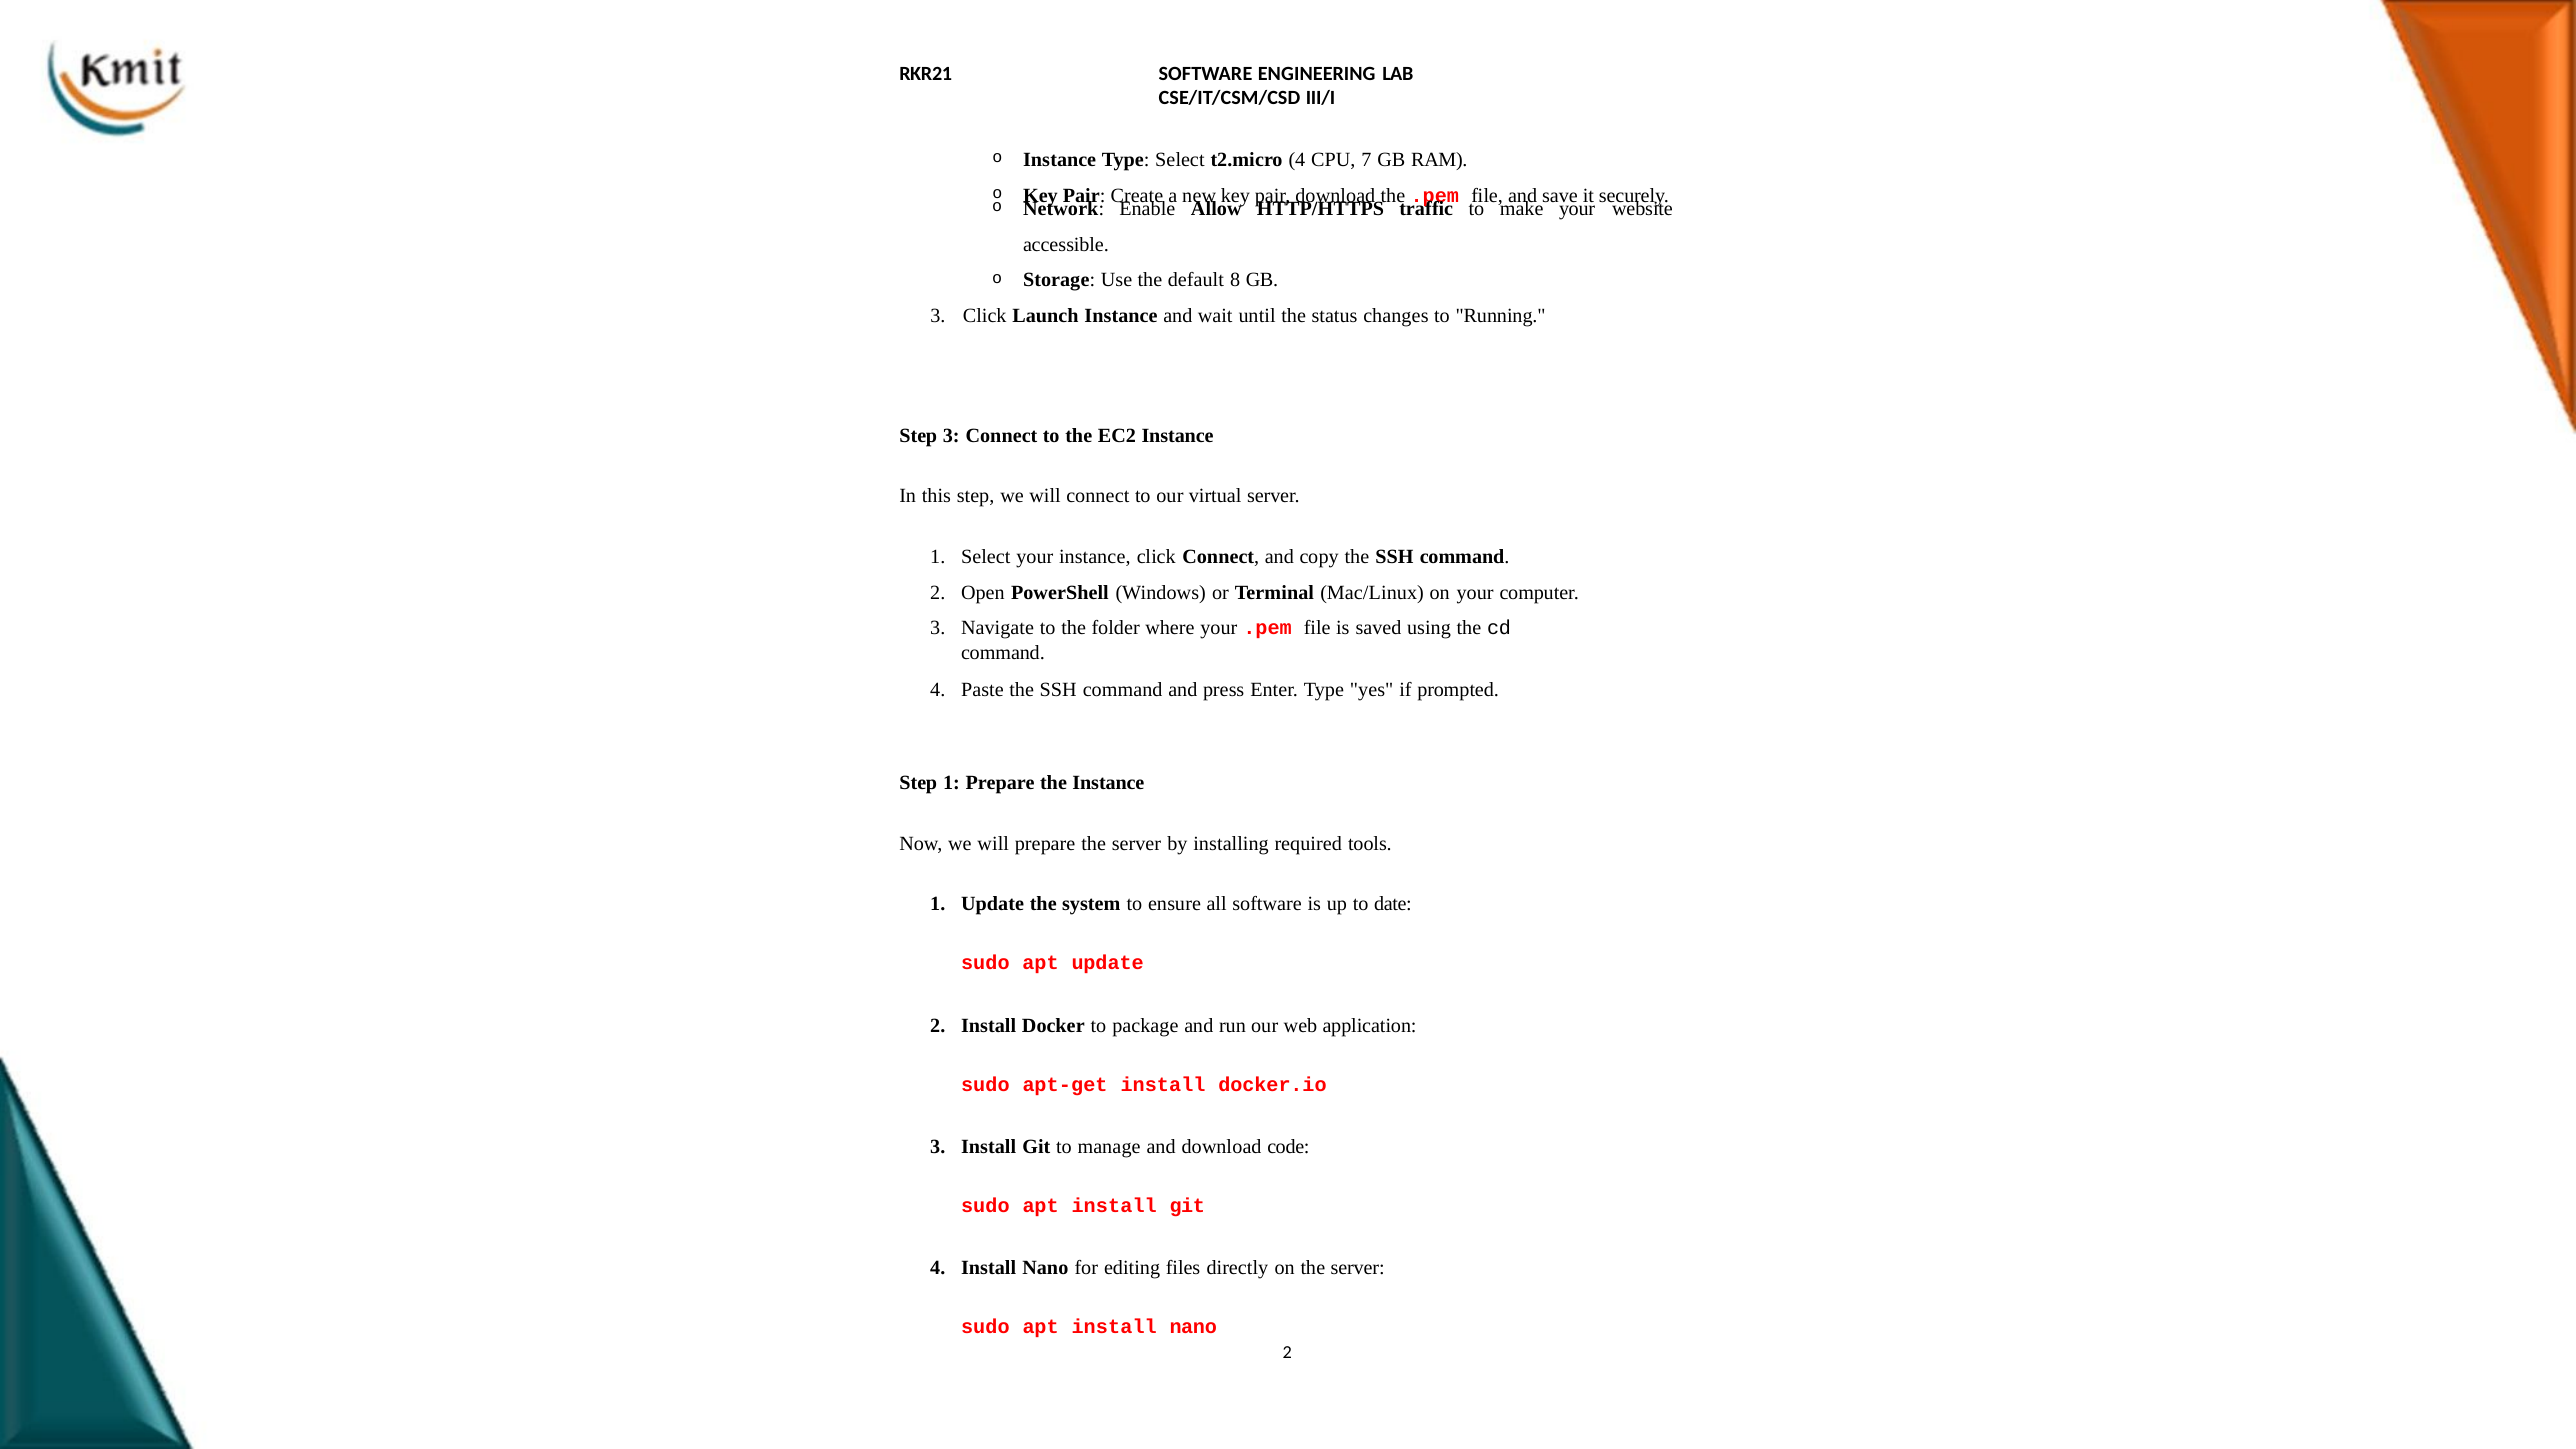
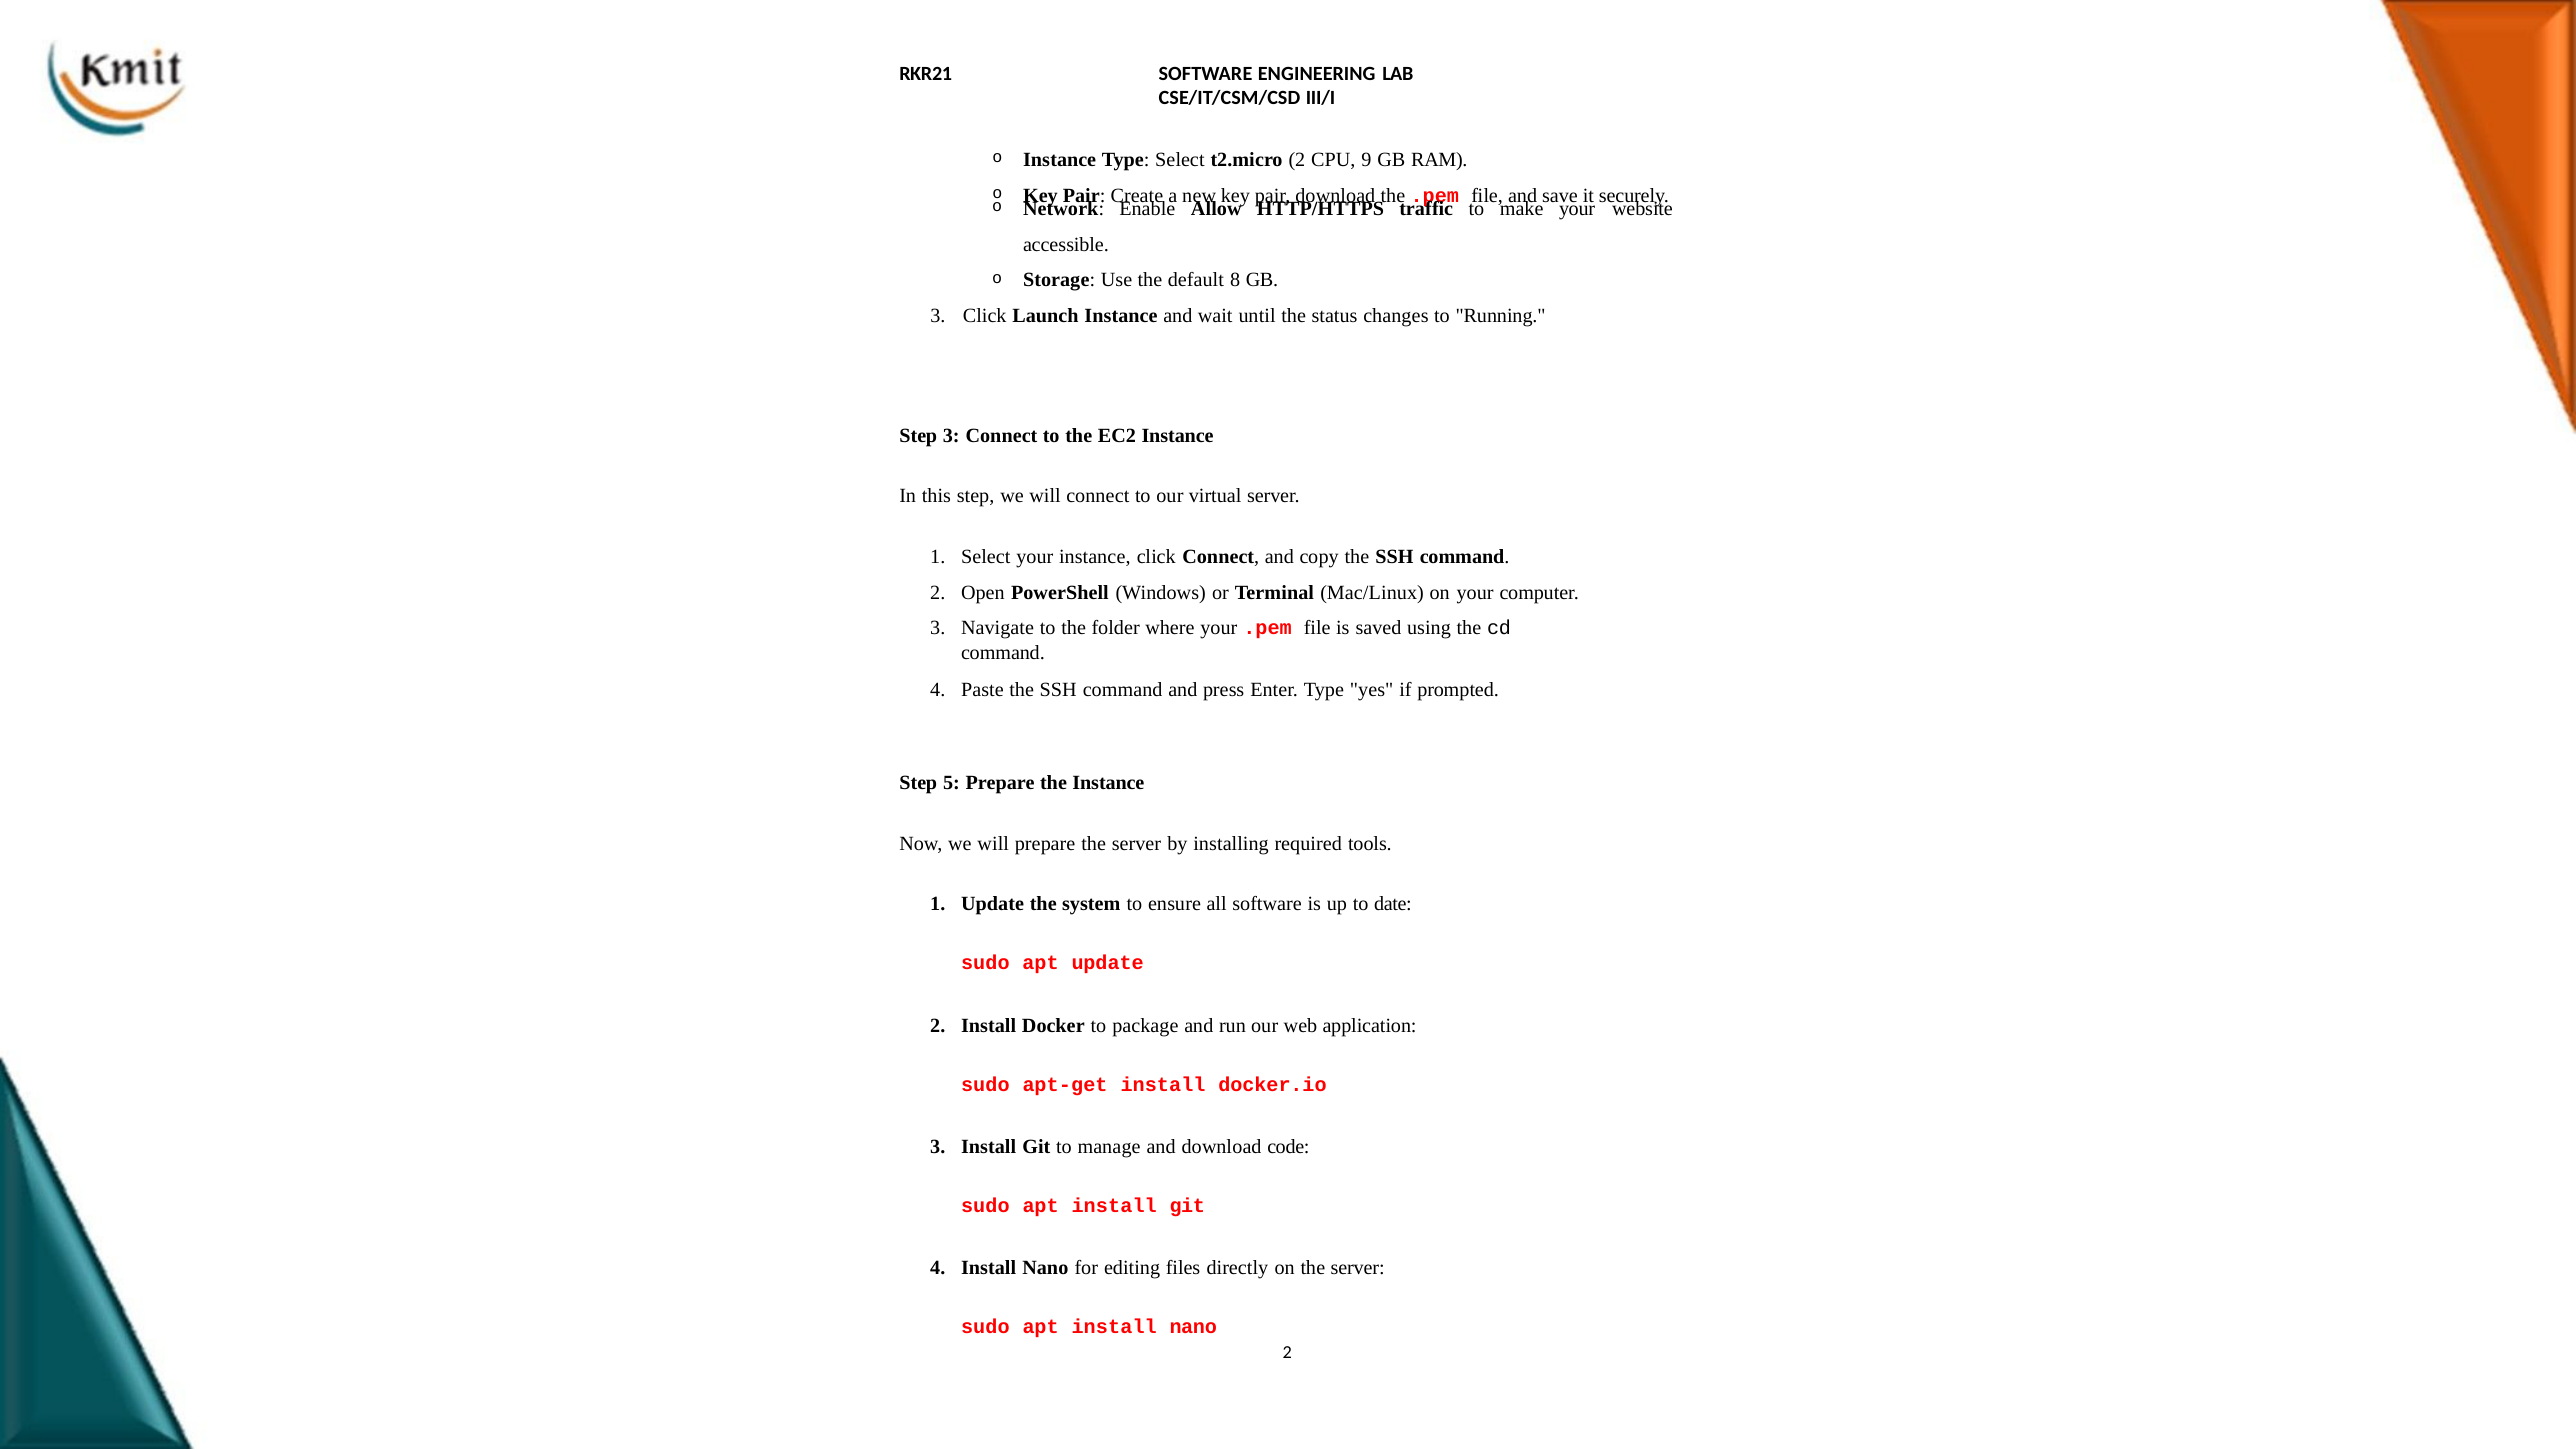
t2.micro 4: 4 -> 2 (1297, 160)
7: 7 -> 9 (1366, 160)
Step 1: 1 -> 5 (951, 783)
